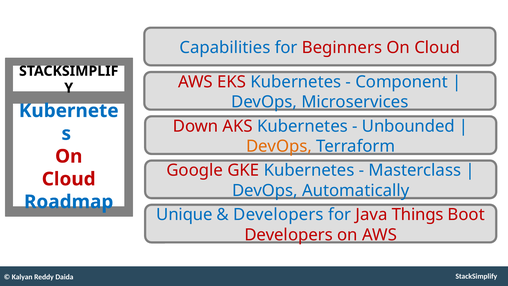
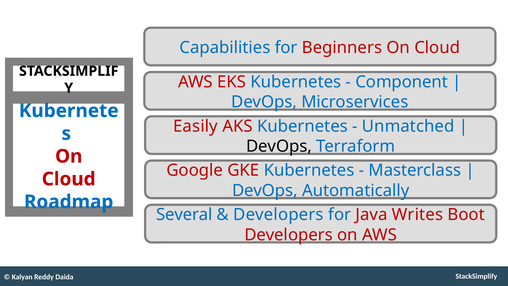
Down: Down -> Easily (195, 126)
Unbounded: Unbounded -> Unmatched (408, 126)
DevOps colour: orange -> black (279, 146)
Unique: Unique -> Several (184, 214)
Things: Things -> Writes (417, 214)
